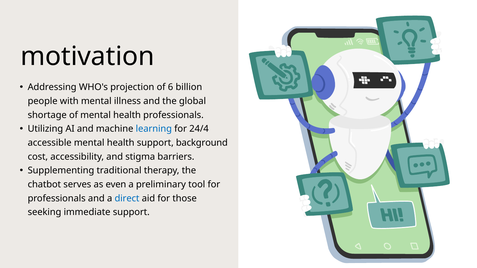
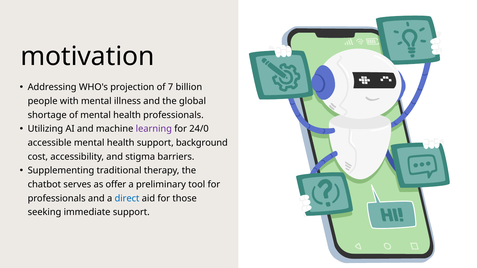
6: 6 -> 7 (171, 87)
learning colour: blue -> purple (154, 129)
24/4: 24/4 -> 24/0 (199, 129)
even: even -> offer (116, 185)
